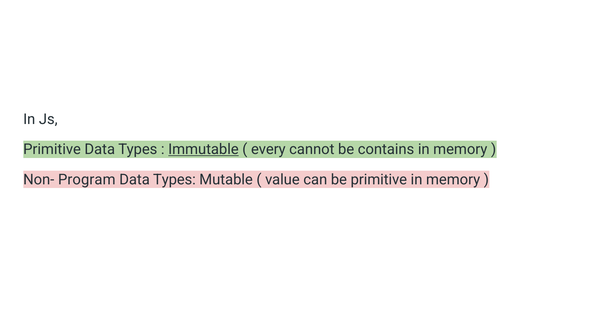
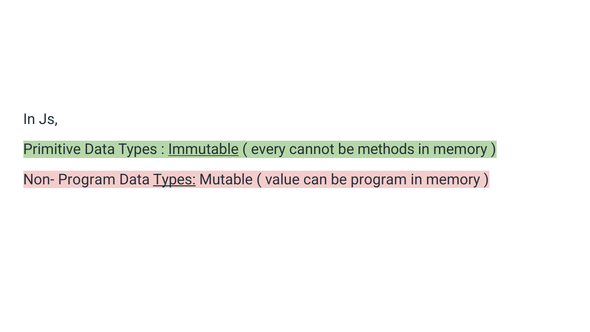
contains: contains -> methods (386, 149)
Types underline: none -> present (174, 179)
be primitive: primitive -> program (379, 179)
